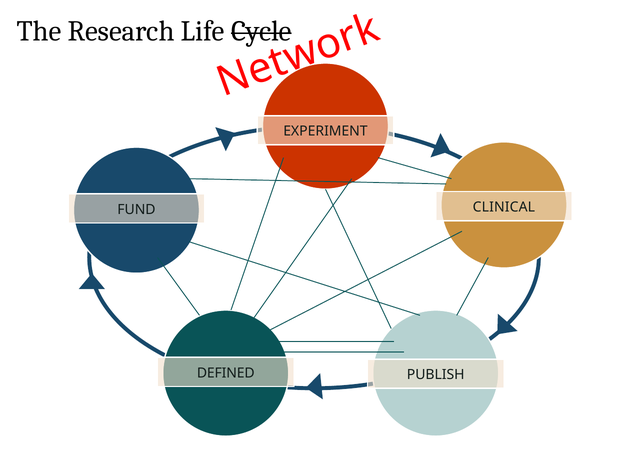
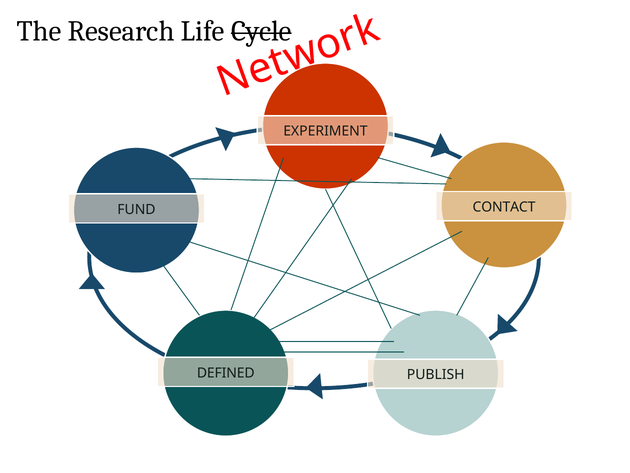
CLINICAL: CLINICAL -> CONTACT (504, 207)
